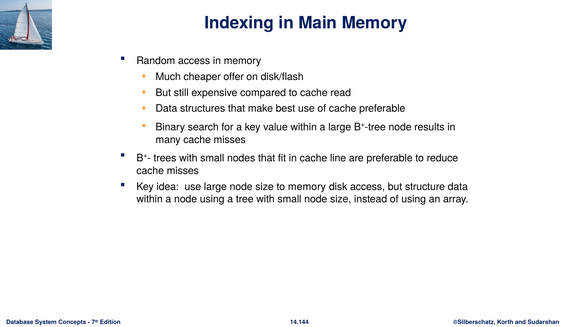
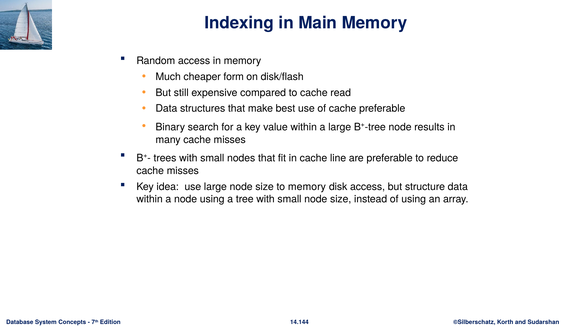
offer: offer -> form (234, 77)
